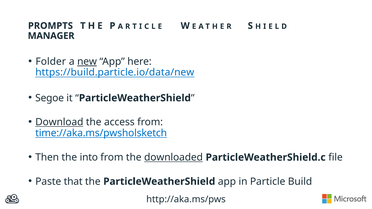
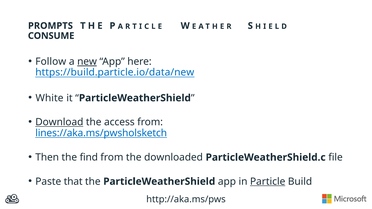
MANAGER: MANAGER -> CONSUME (51, 36)
Folder: Folder -> Follow (51, 62)
Segoe: Segoe -> White (49, 98)
time://aka.ms/pwsholsketch: time://aka.ms/pwsholsketch -> lines://aka.ms/pwsholsketch (101, 133)
into: into -> find (89, 158)
downloaded underline: present -> none (174, 158)
Particle underline: none -> present (268, 182)
